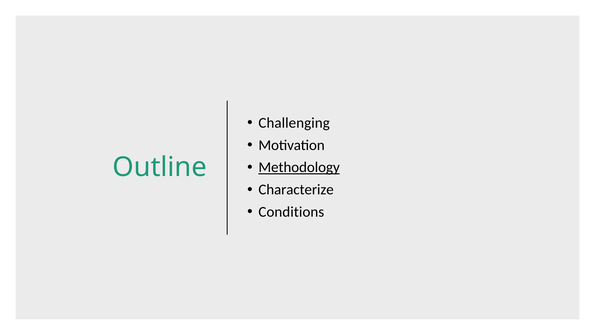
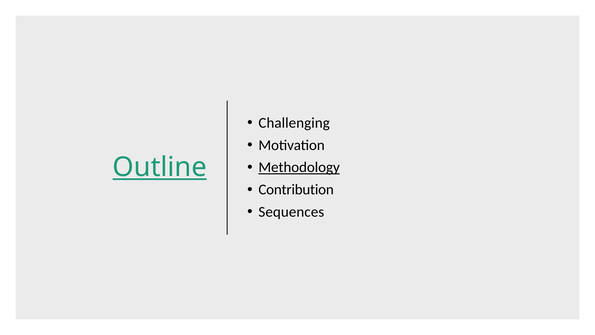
Outline underline: none -> present (160, 167)
Characterize: Characterize -> Contribution (296, 190)
Conditions: Conditions -> Sequences (291, 212)
